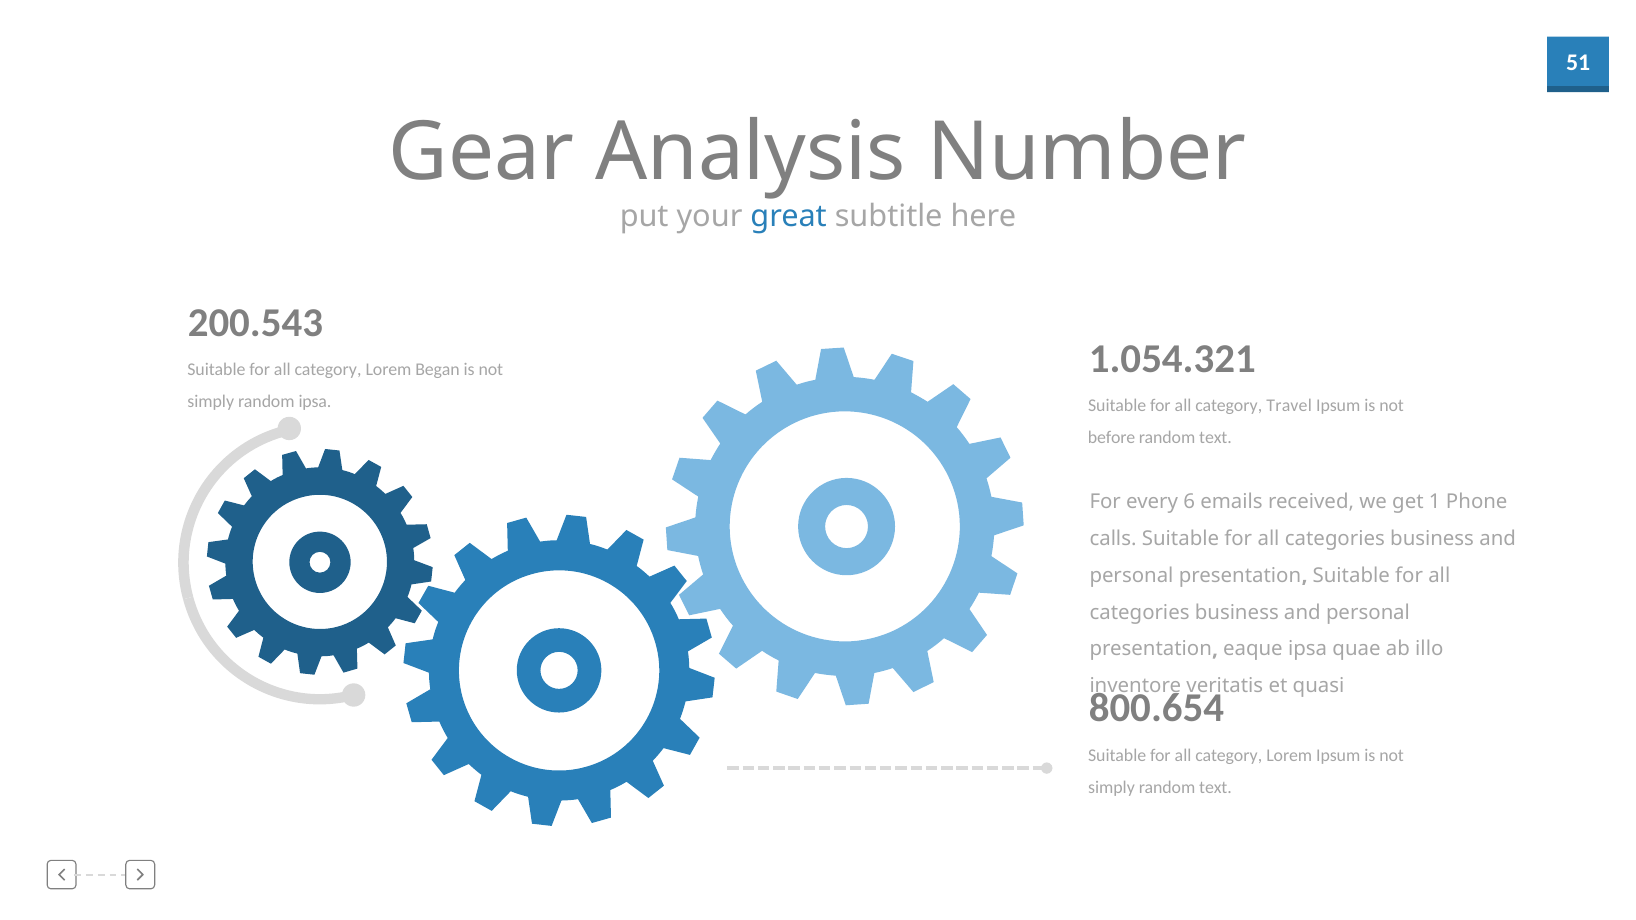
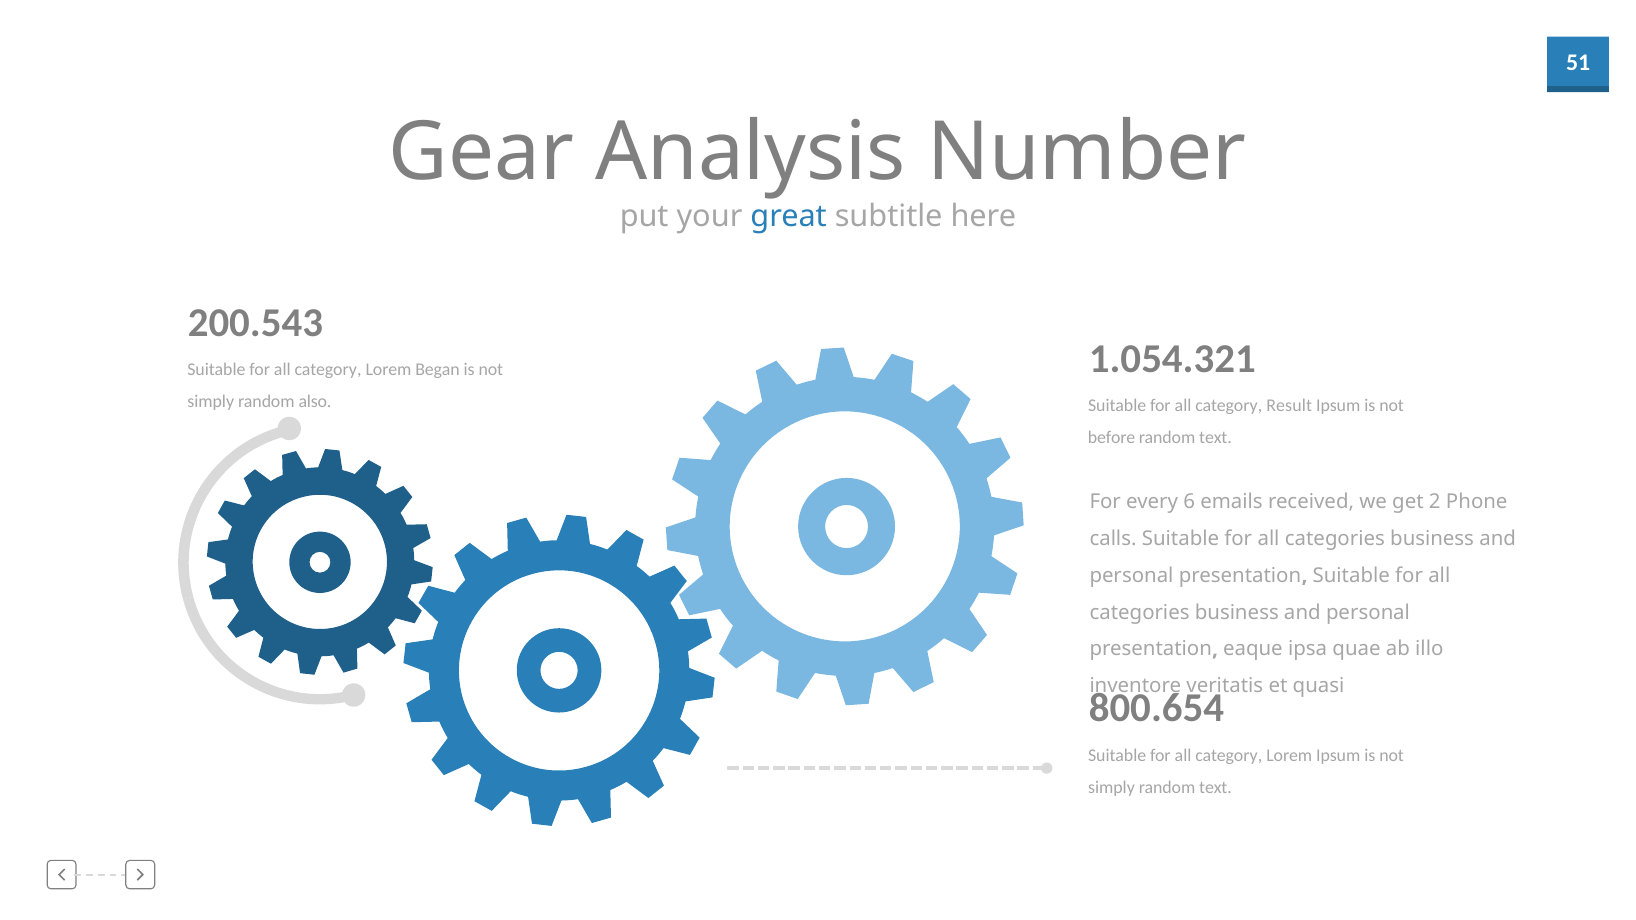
random ipsa: ipsa -> also (315, 402)
Travel: Travel -> Result (1289, 406)
1: 1 -> 2 (1435, 502)
